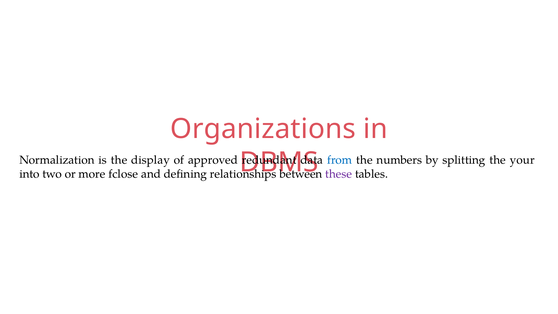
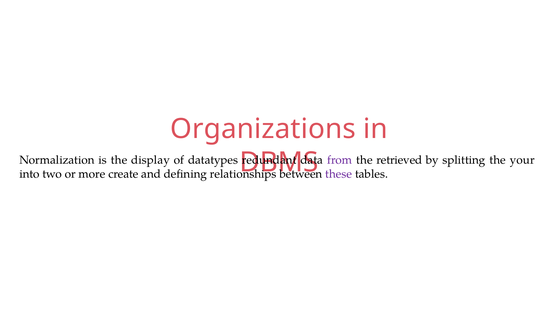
approved: approved -> datatypes (213, 160)
from colour: blue -> purple (340, 160)
numbers: numbers -> retrieved (399, 160)
fclose: fclose -> create (123, 174)
